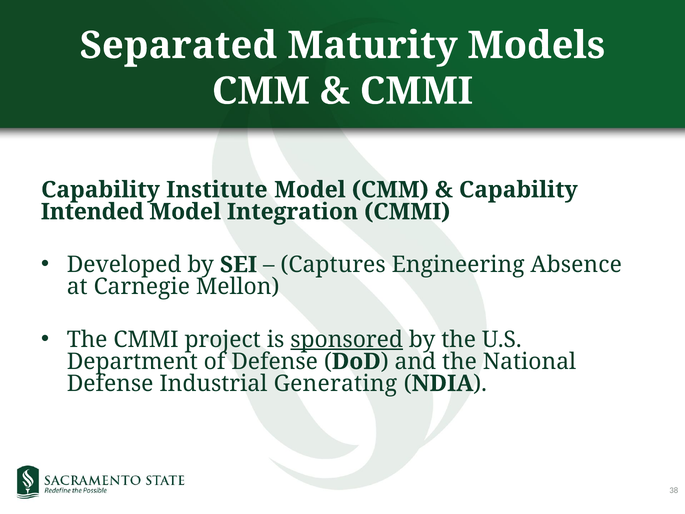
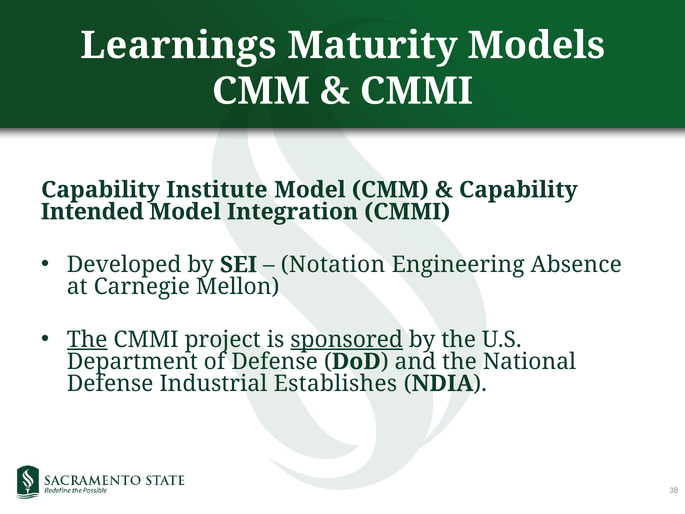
Separated: Separated -> Learnings (178, 45)
Captures: Captures -> Notation (333, 265)
The underline: none -> present (87, 339)
Generating: Generating -> Establishes (335, 383)
